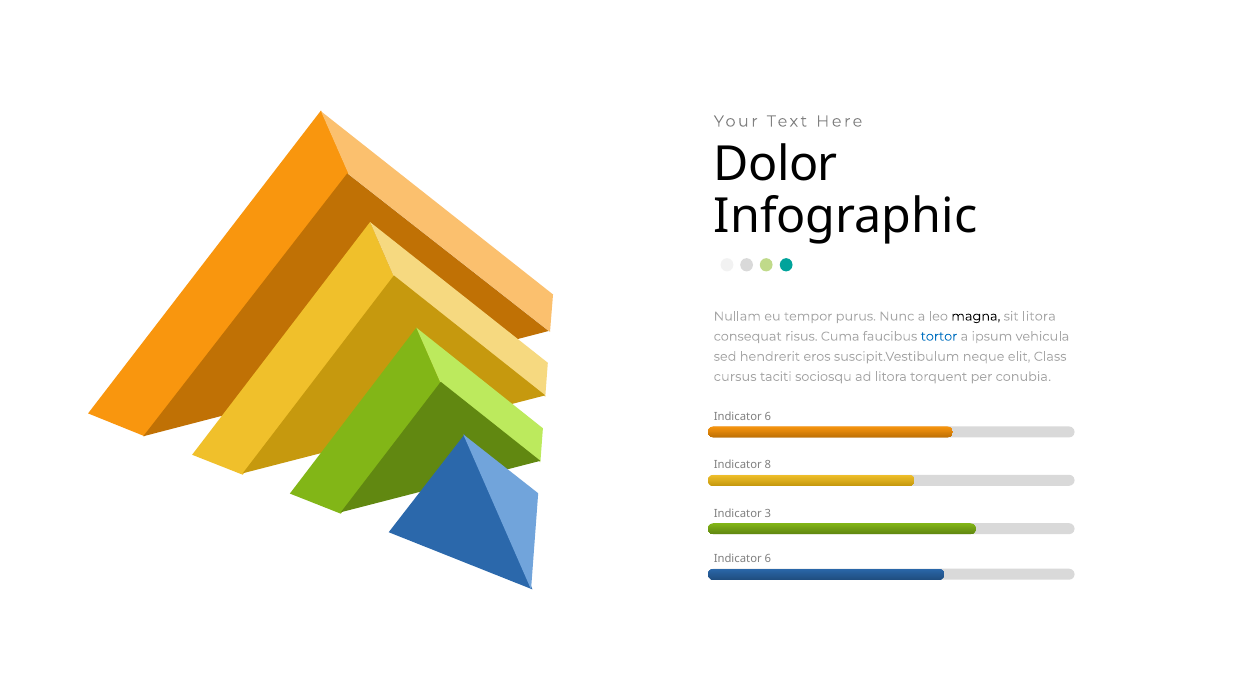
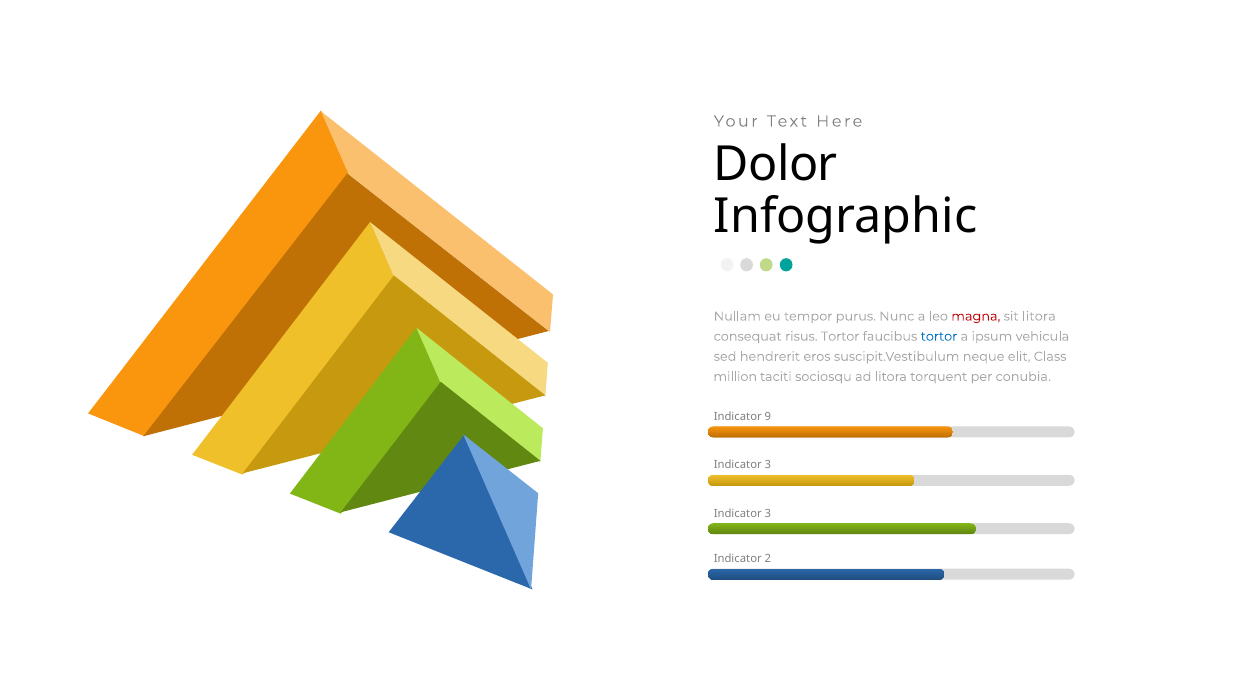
magna colour: black -> red (976, 316)
risus Cuma: Cuma -> Tortor (840, 336)
cursus: cursus -> million (735, 377)
6: 6 -> 9 (768, 417)
8: 8 -> 3 (768, 465)
6: 6 -> 2 (768, 559)
